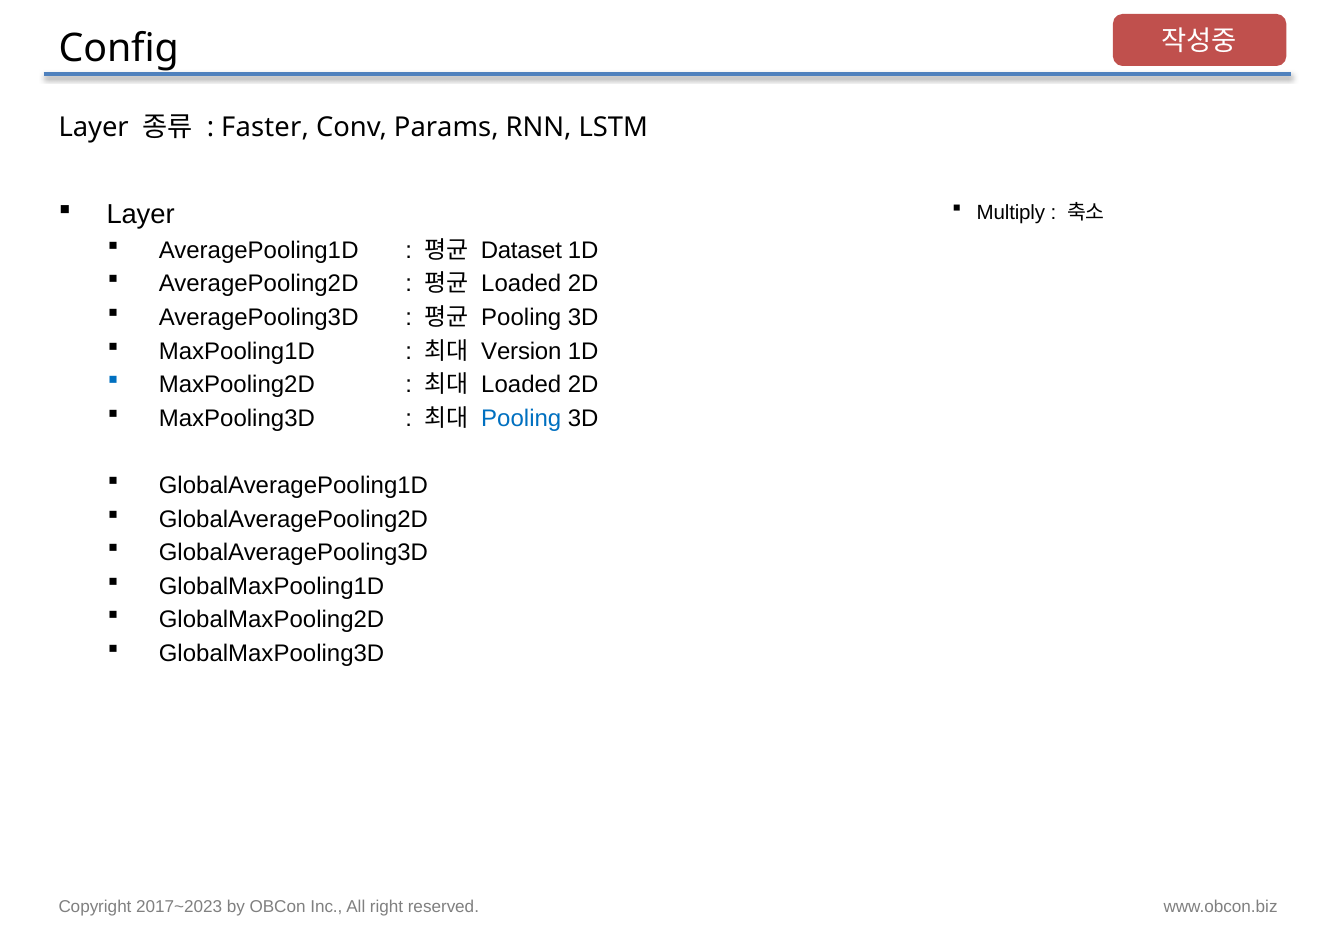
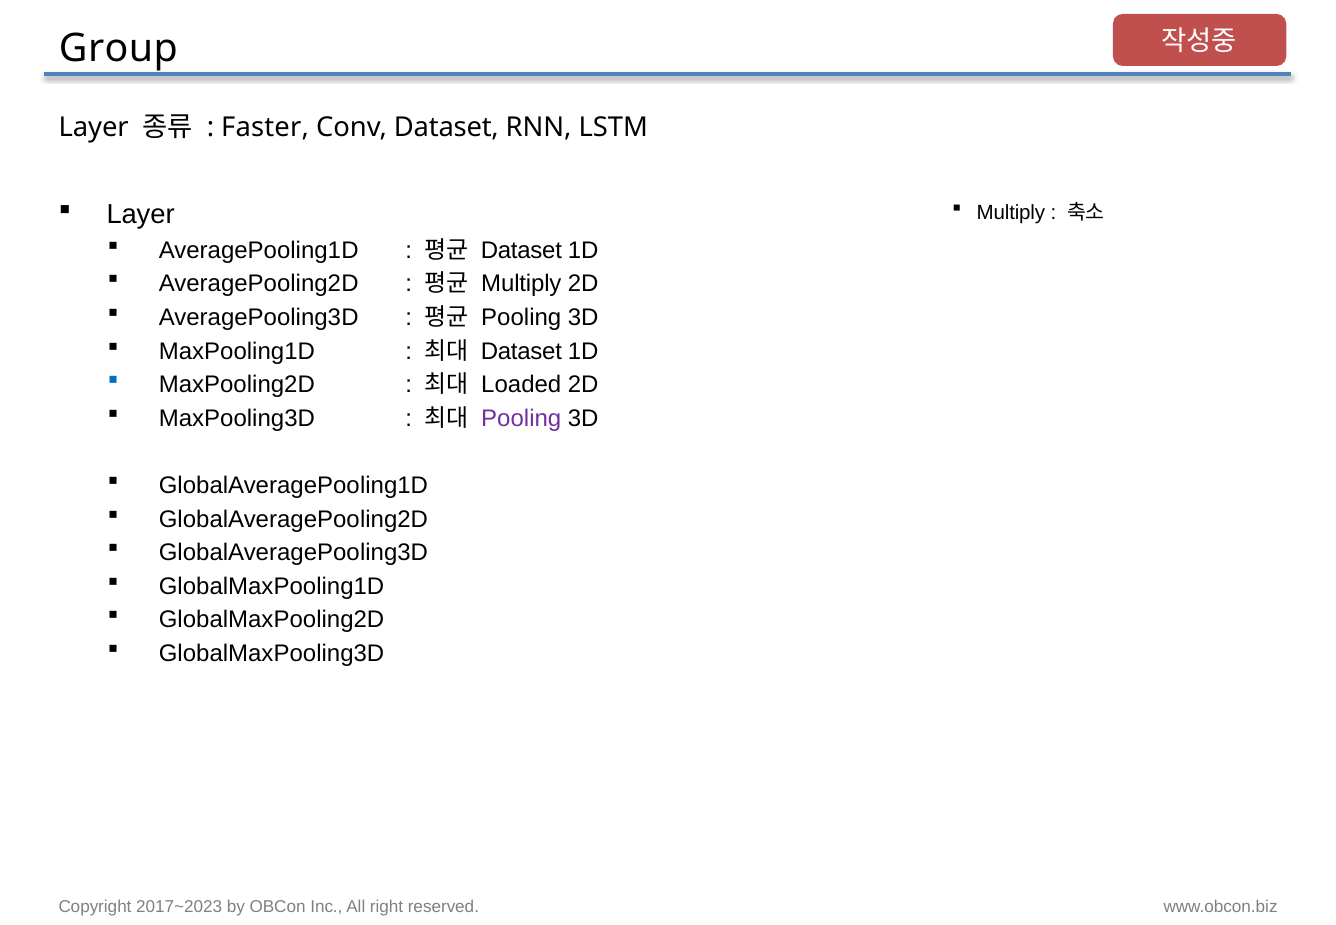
Config: Config -> Group (118, 48)
Conv Params: Params -> Dataset (446, 128)
Loaded: Loaded -> Multiply (521, 284)
Version: Version -> Dataset (521, 351)
Pooling colour: blue -> purple (521, 418)
